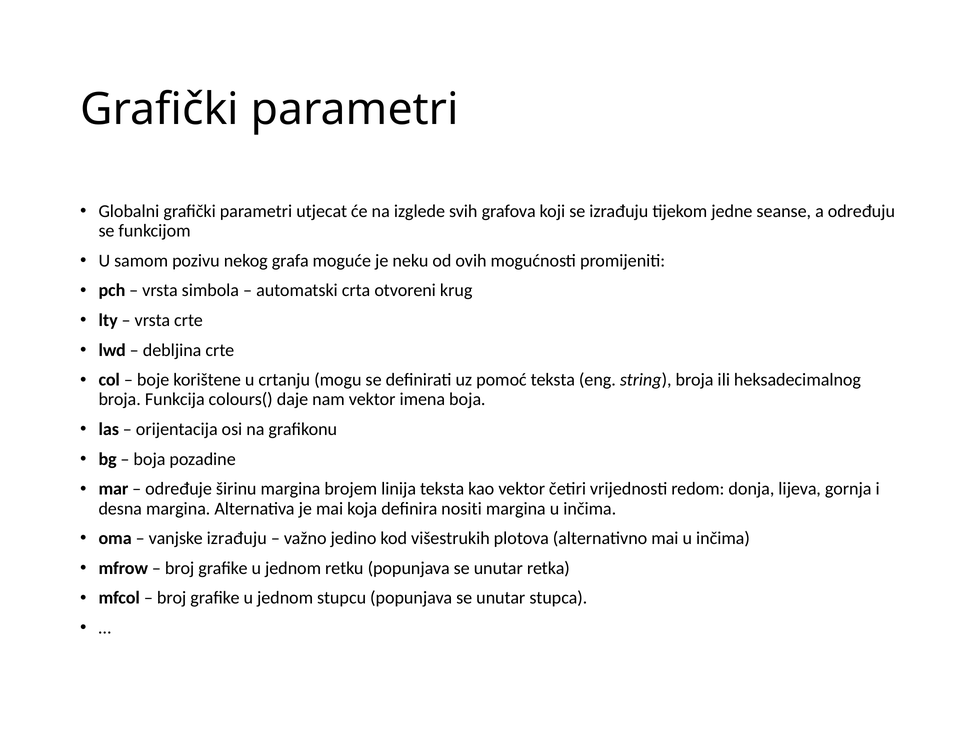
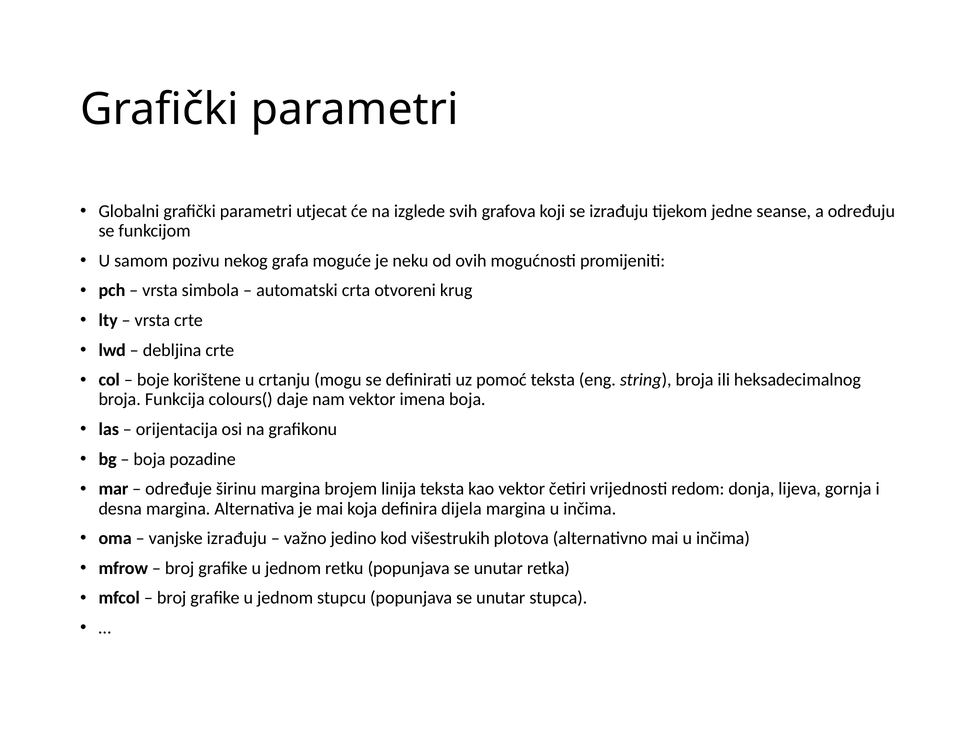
nositi: nositi -> dijela (461, 508)
